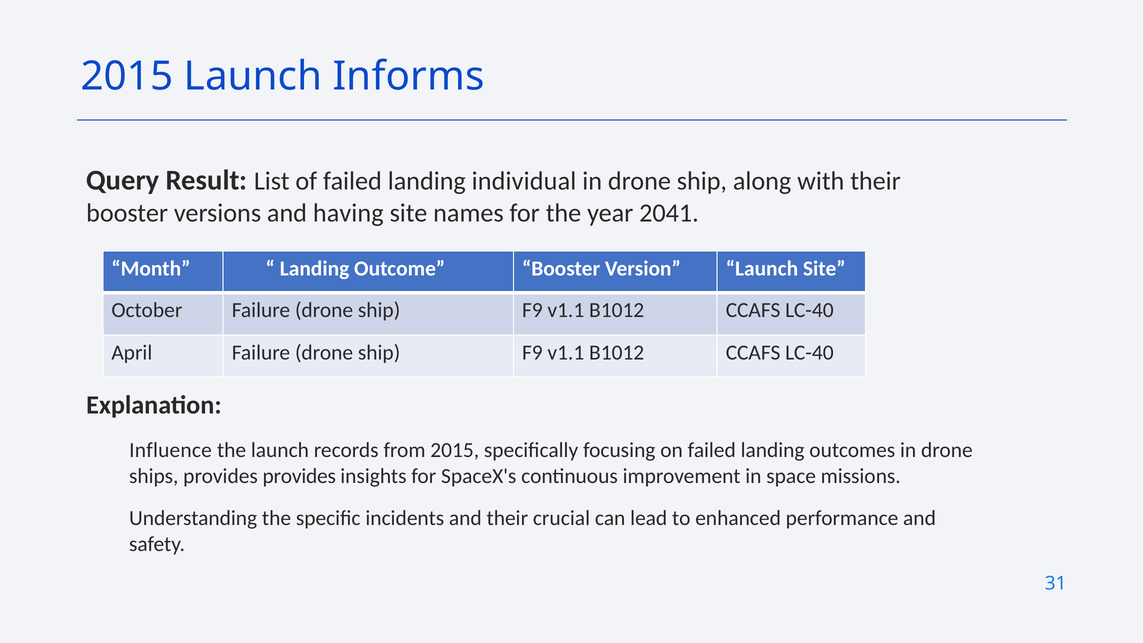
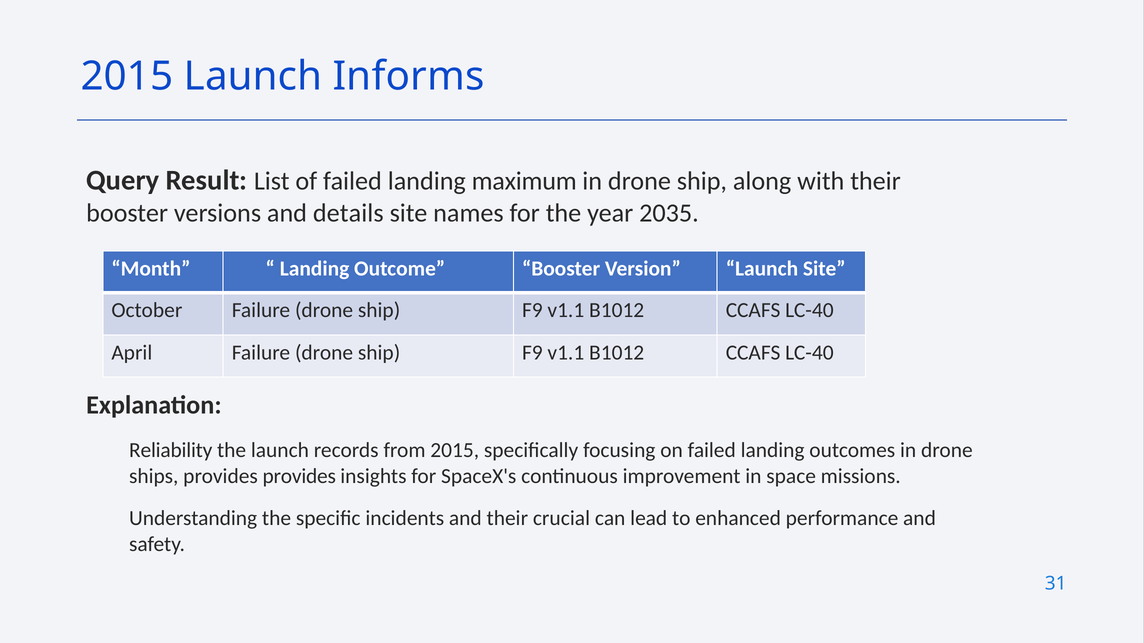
individual: individual -> maximum (524, 181)
having: having -> details (348, 213)
2041: 2041 -> 2035 (669, 213)
Influence: Influence -> Reliability (171, 451)
